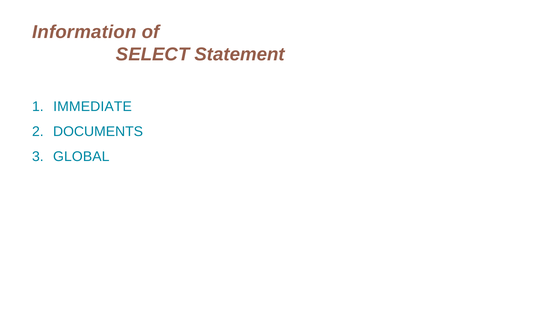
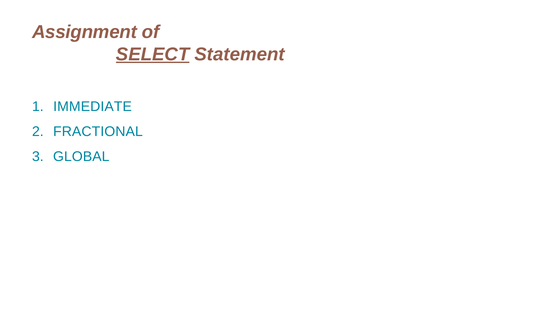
Information: Information -> Assignment (84, 32)
SELECT underline: none -> present (153, 54)
DOCUMENTS: DOCUMENTS -> FRACTIONAL (98, 132)
